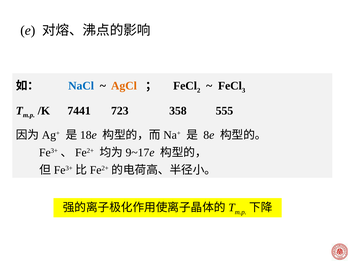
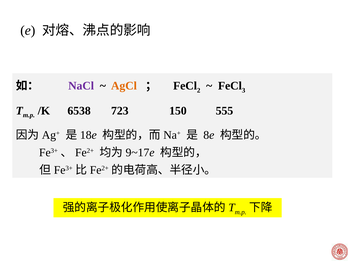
NaCl colour: blue -> purple (81, 86)
7441: 7441 -> 6538 (79, 111)
358: 358 -> 150 (178, 111)
